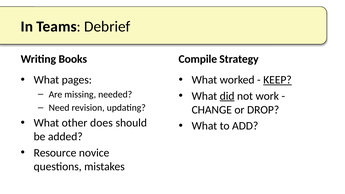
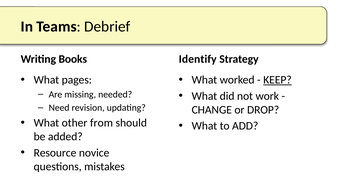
Compile: Compile -> Identify (198, 59)
did underline: present -> none (227, 96)
does: does -> from (101, 123)
